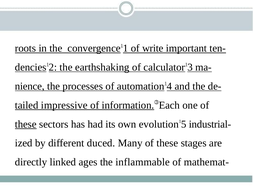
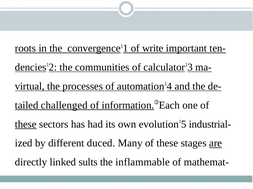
earthshaking: earthshaking -> communities (102, 67)
nience: nience -> virtual (30, 86)
impressive: impressive -> challenged (64, 105)
are underline: none -> present (216, 143)
ages: ages -> sults (88, 162)
